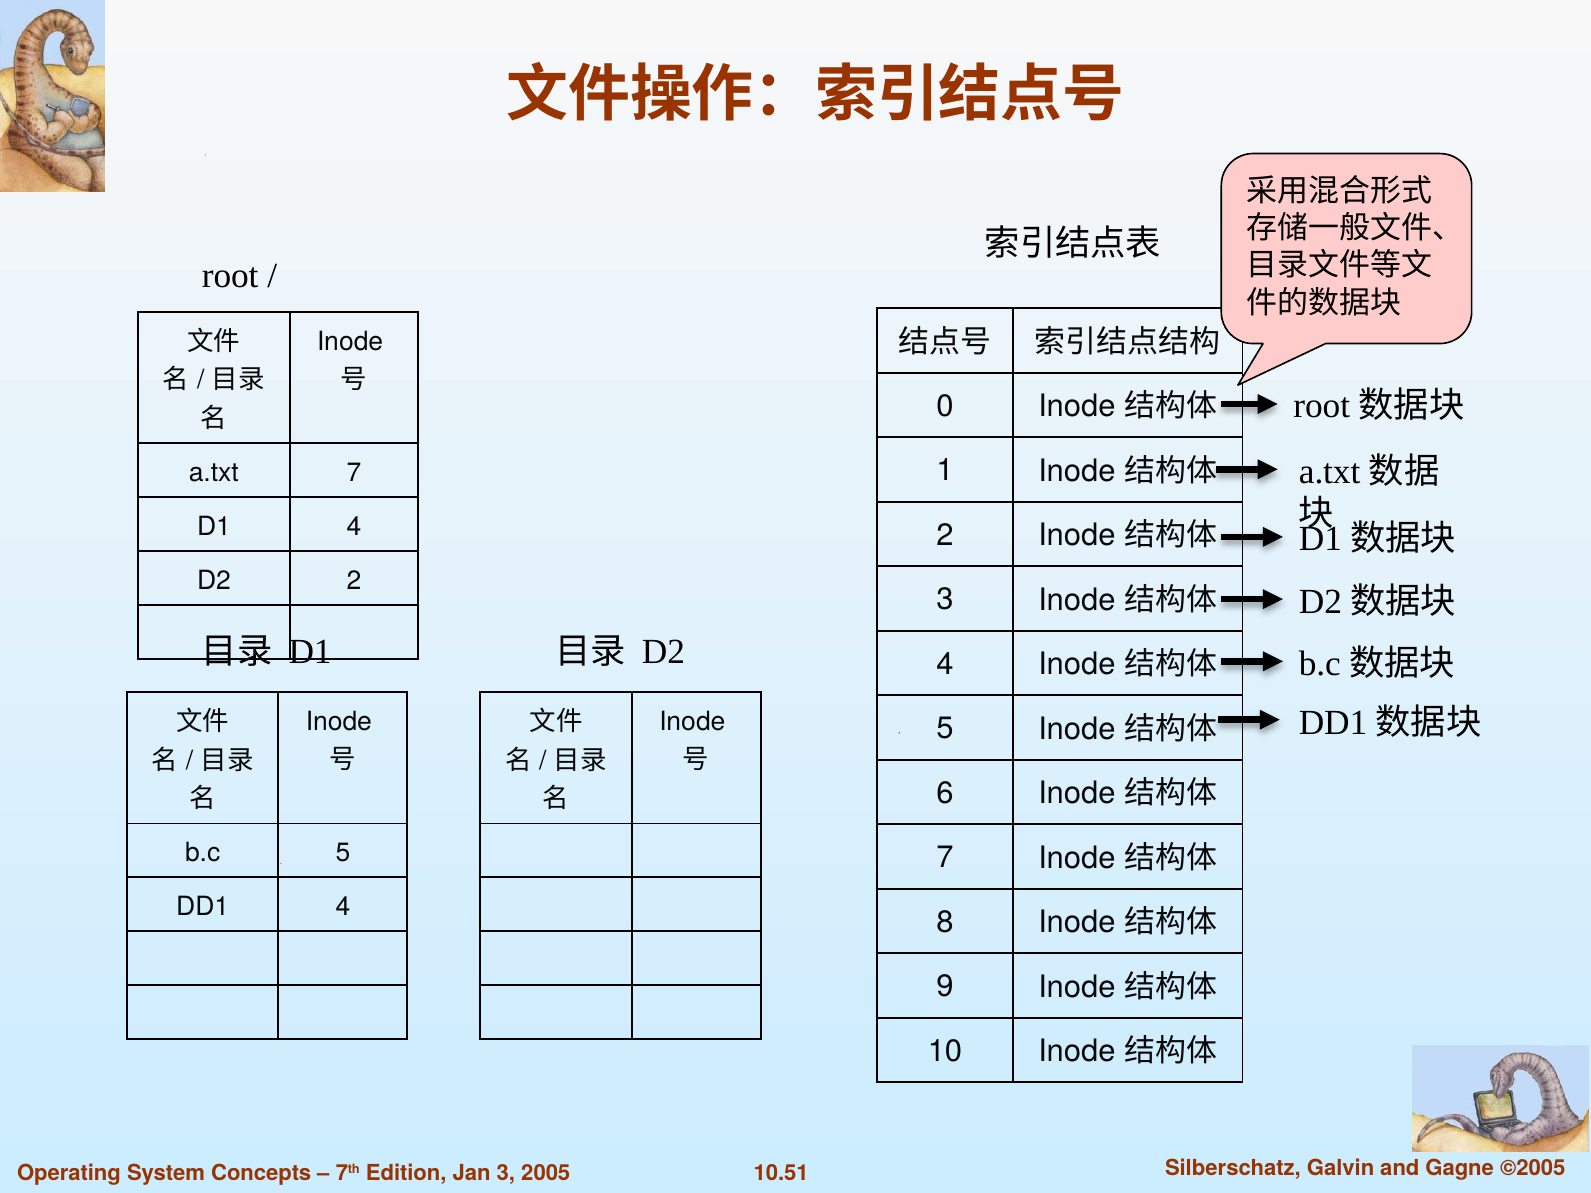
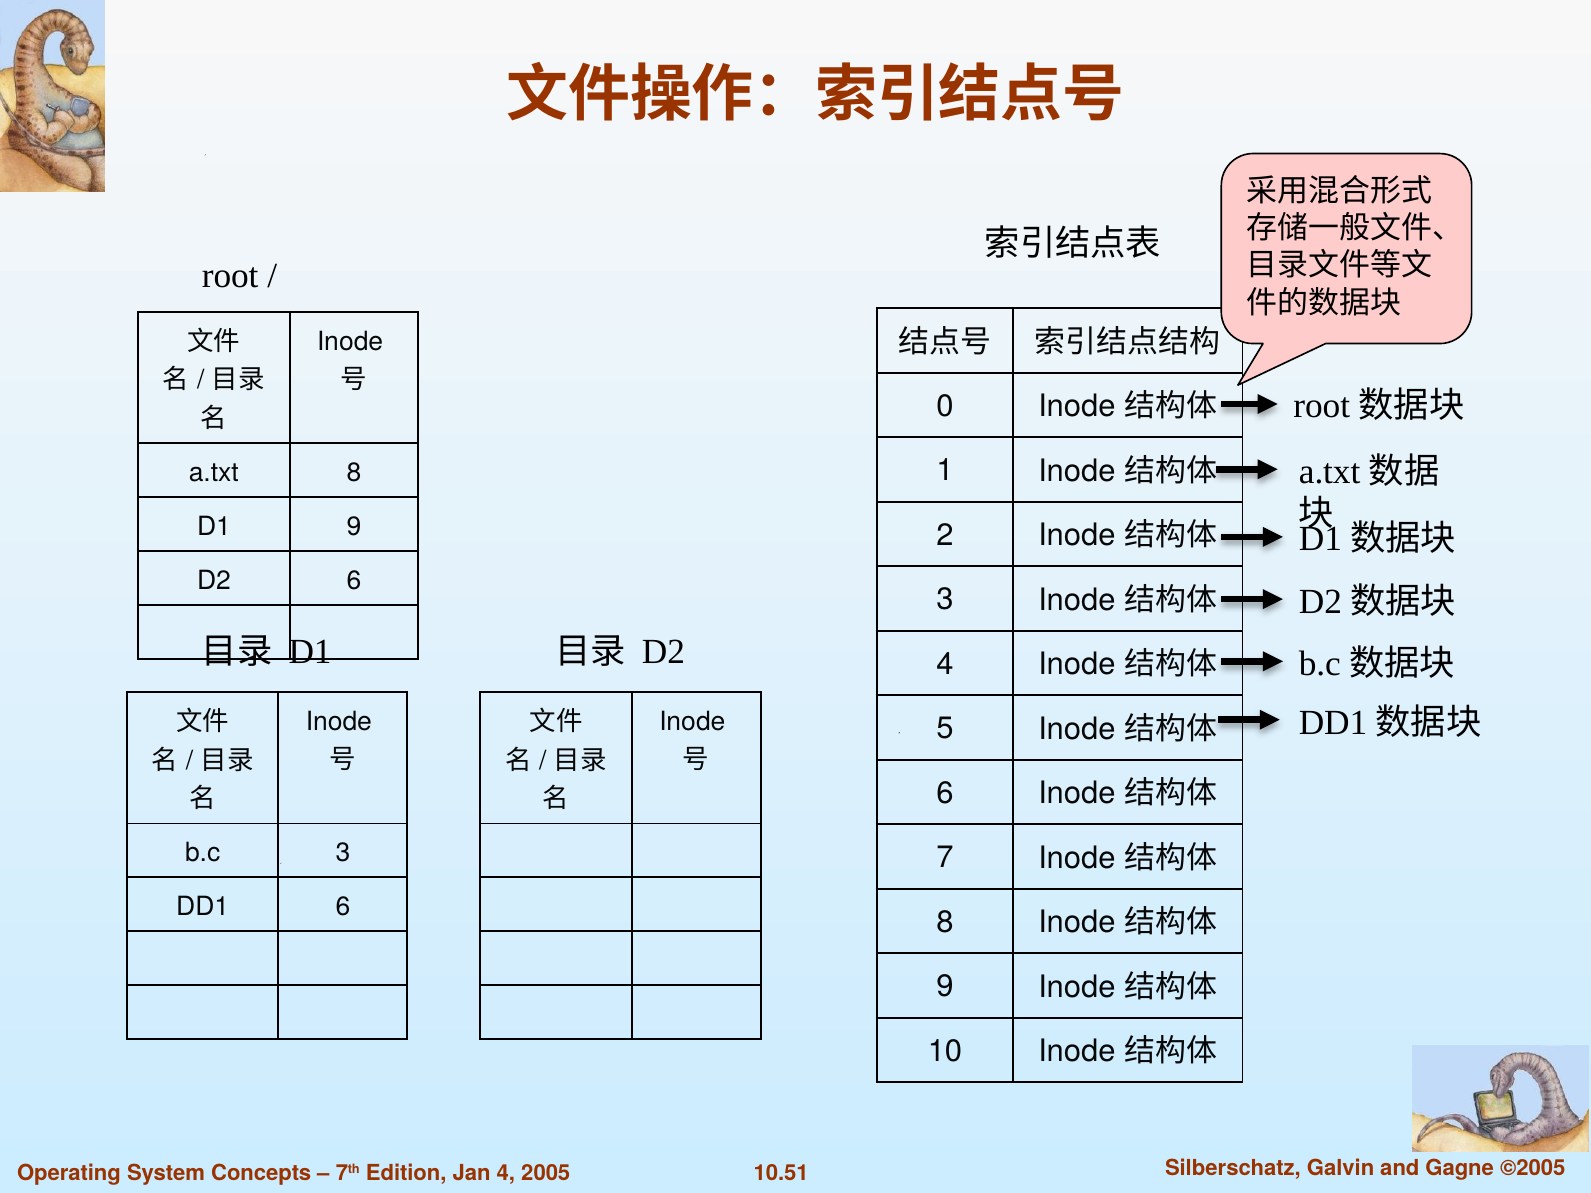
a.txt 7: 7 -> 8 (354, 473)
D1 4: 4 -> 9 (354, 527)
D2 2: 2 -> 6 (354, 581)
b.c 5: 5 -> 3 (343, 853)
DD1 4: 4 -> 6 (343, 907)
3: 3 -> 4 (506, 1173)
